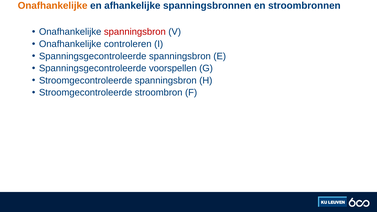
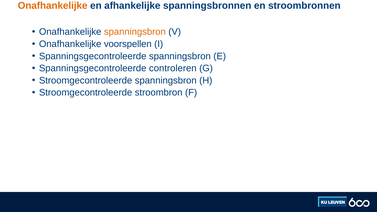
spanningsbron colour: red -> orange (135, 32)
controleren: controleren -> voorspellen (128, 44)
voorspellen: voorspellen -> controleren (173, 68)
